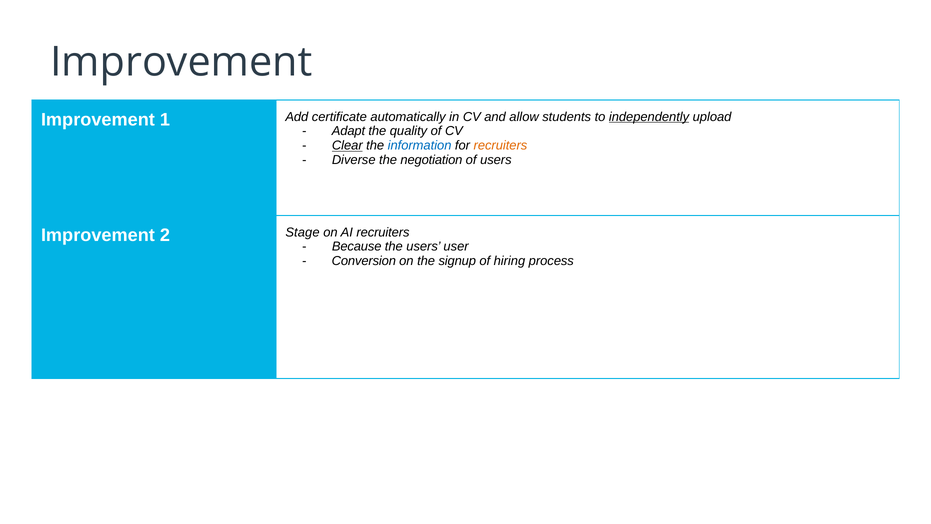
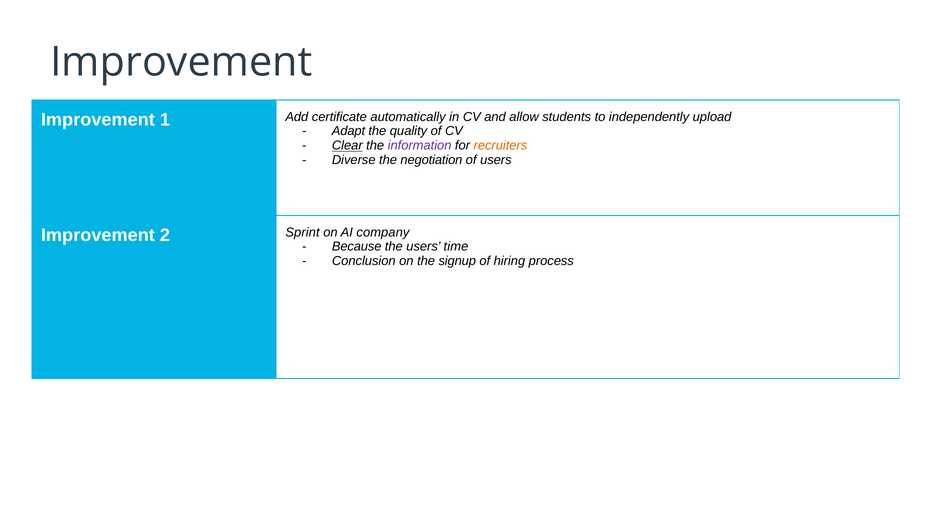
independently underline: present -> none (649, 117)
information colour: blue -> purple (420, 146)
Stage: Stage -> Sprint (302, 232)
AI recruiters: recruiters -> company (383, 232)
user: user -> time (456, 247)
Conversion: Conversion -> Conclusion (364, 261)
